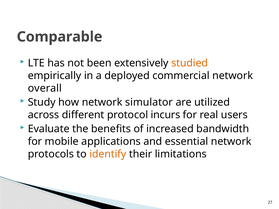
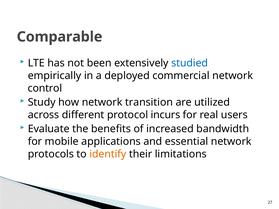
studied colour: orange -> blue (190, 63)
overall: overall -> control (45, 88)
simulator: simulator -> transition (149, 102)
